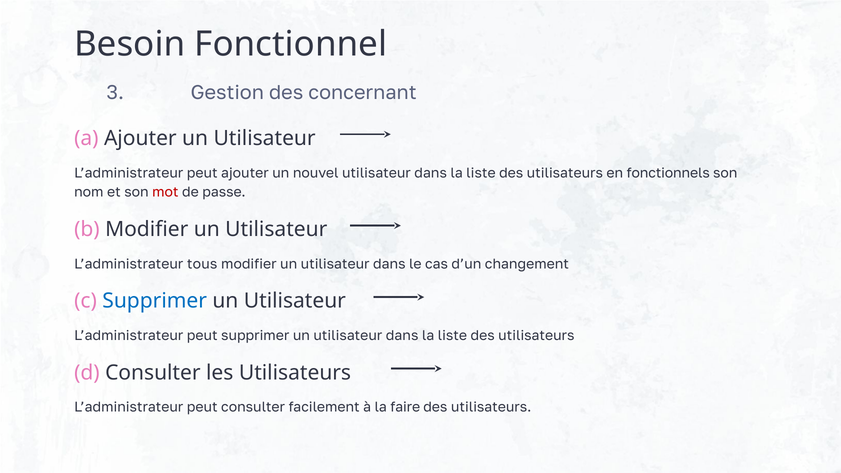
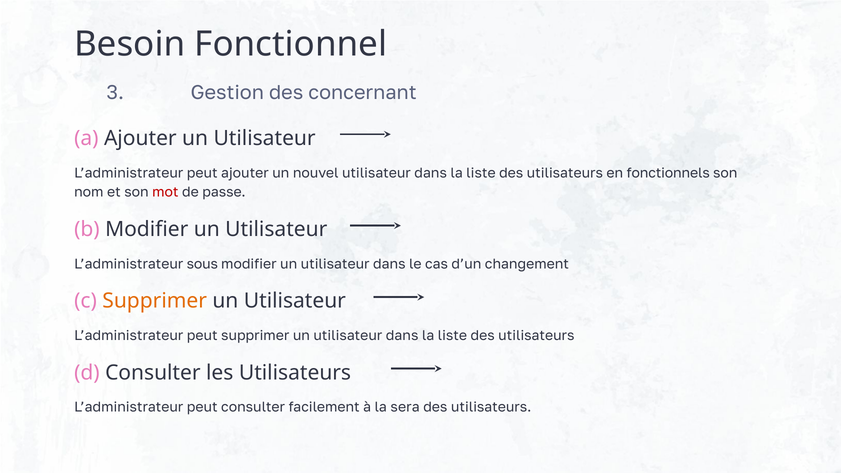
tous: tous -> sous (202, 264)
Supprimer colour: blue -> orange (155, 301)
faire: faire -> sera (405, 407)
